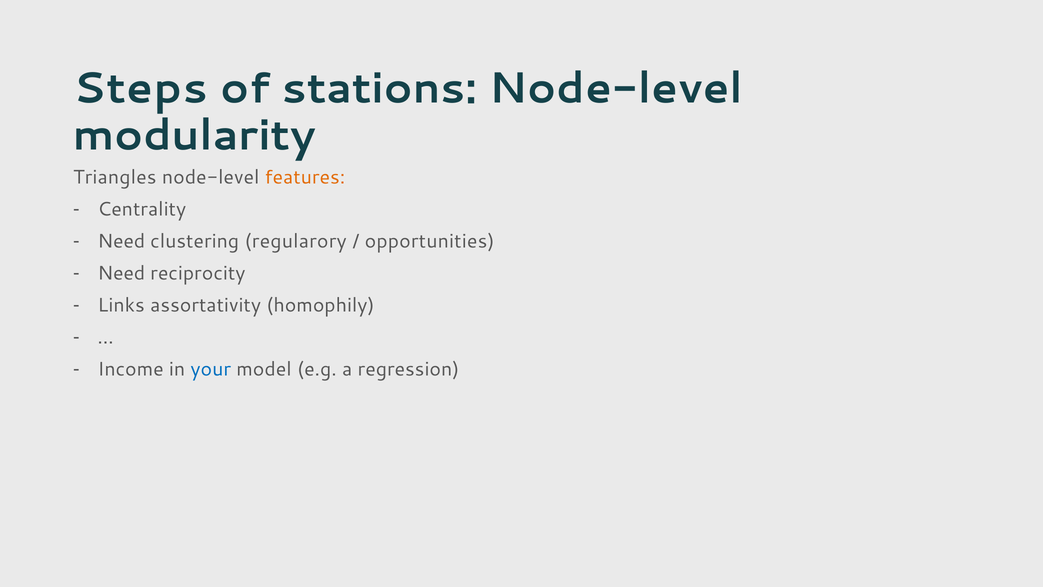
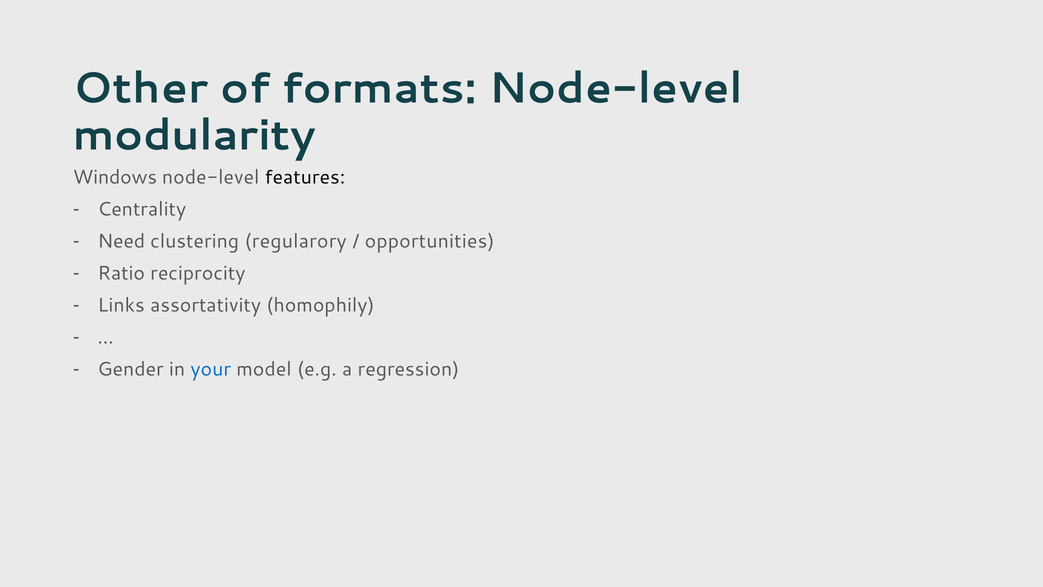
Steps: Steps -> Other (141, 88)
stations: stations -> formats (379, 88)
Triangles: Triangles -> Windows (115, 177)
features colour: orange -> black (305, 177)
Need: Need -> Ratio (121, 273)
Income: Income -> Gender (131, 369)
